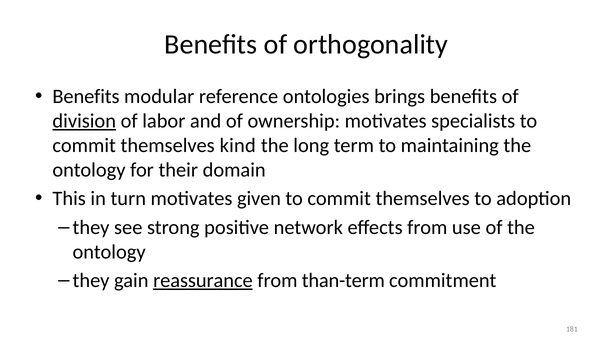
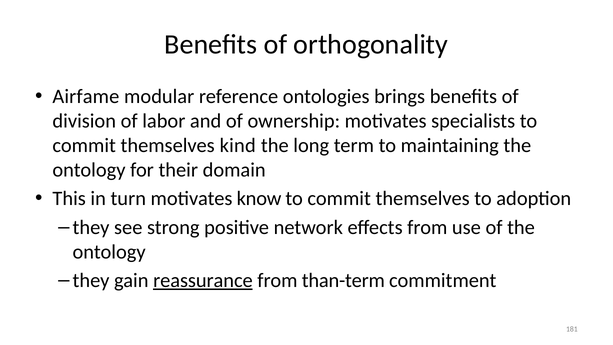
Benefits: Benefits -> Airfame (86, 96)
division underline: present -> none (84, 121)
given: given -> know (259, 199)
